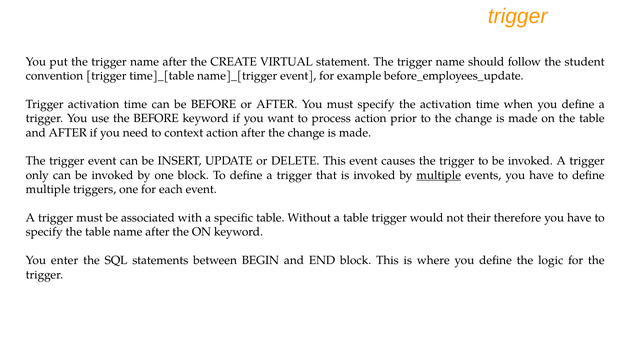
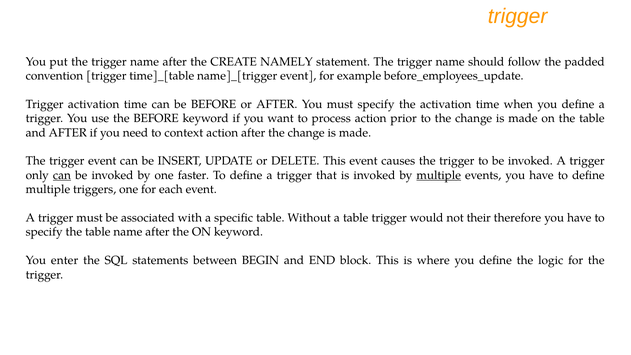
VIRTUAL: VIRTUAL -> NAMELY (287, 62)
student: student -> padded (585, 62)
can underline: none -> present (62, 175)
one block: block -> faster (193, 175)
